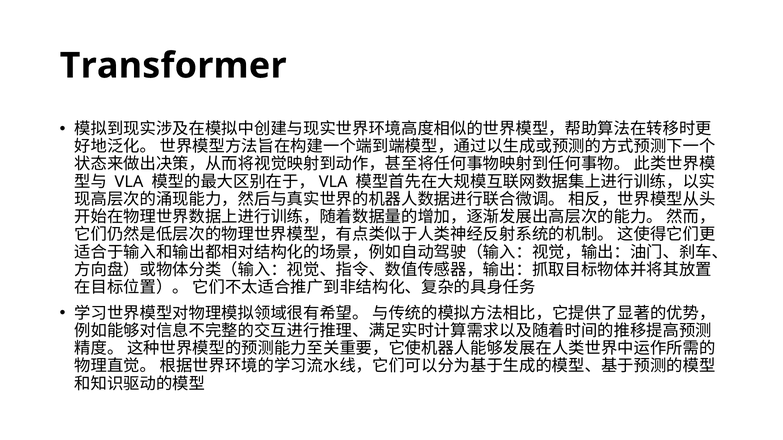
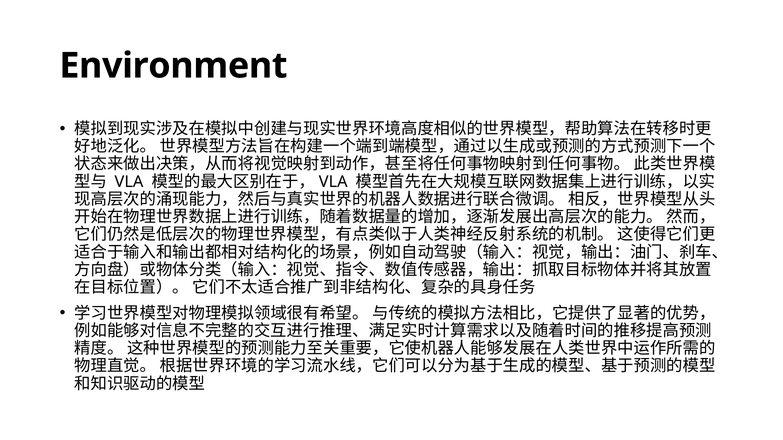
Transformer: Transformer -> Environment (173, 66)
